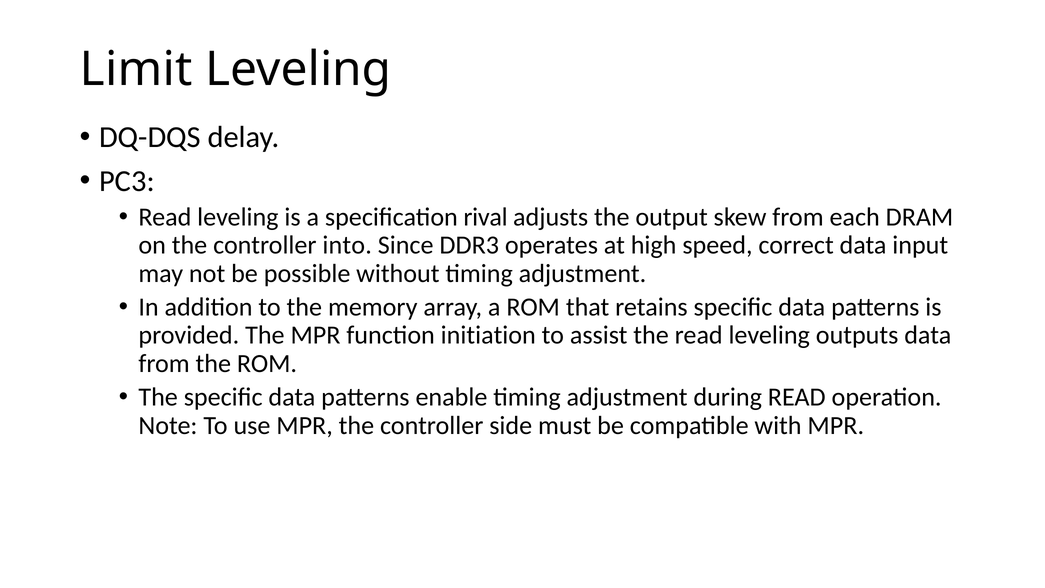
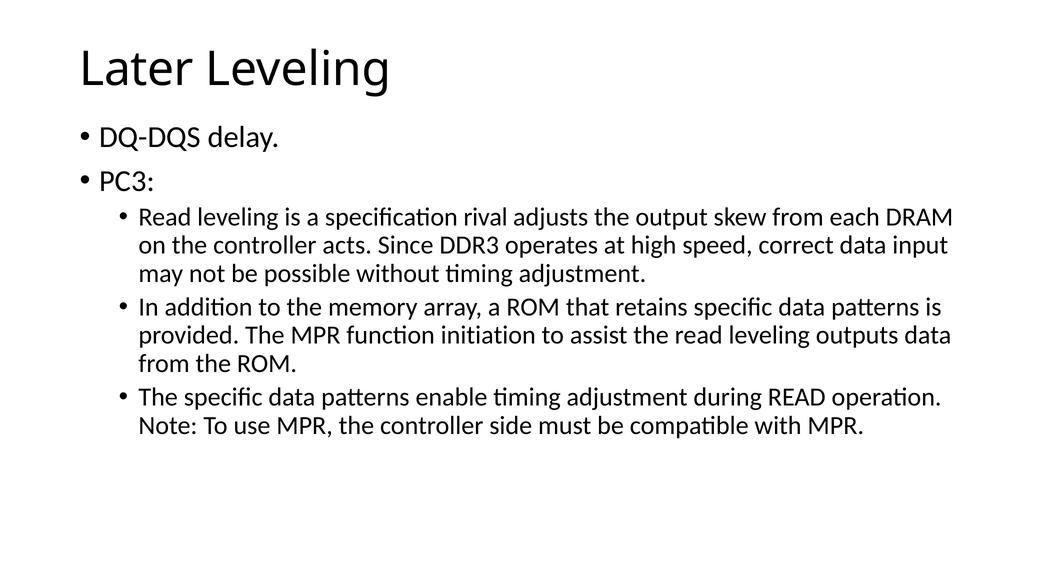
Limit: Limit -> Later (136, 70)
into: into -> acts (347, 245)
